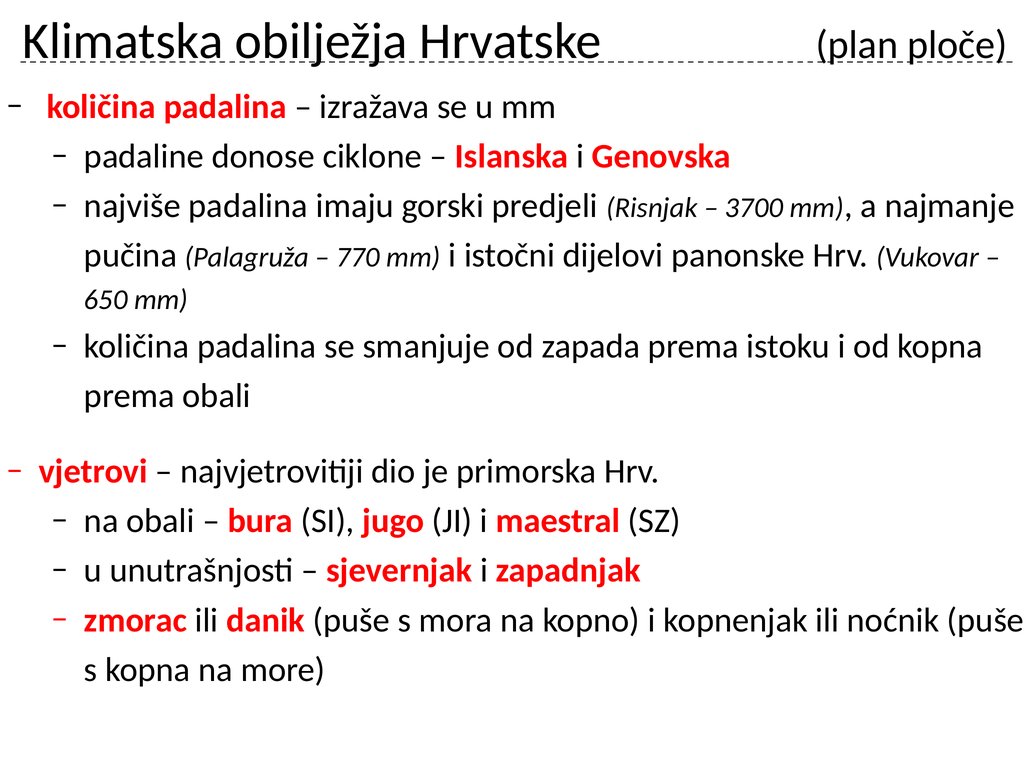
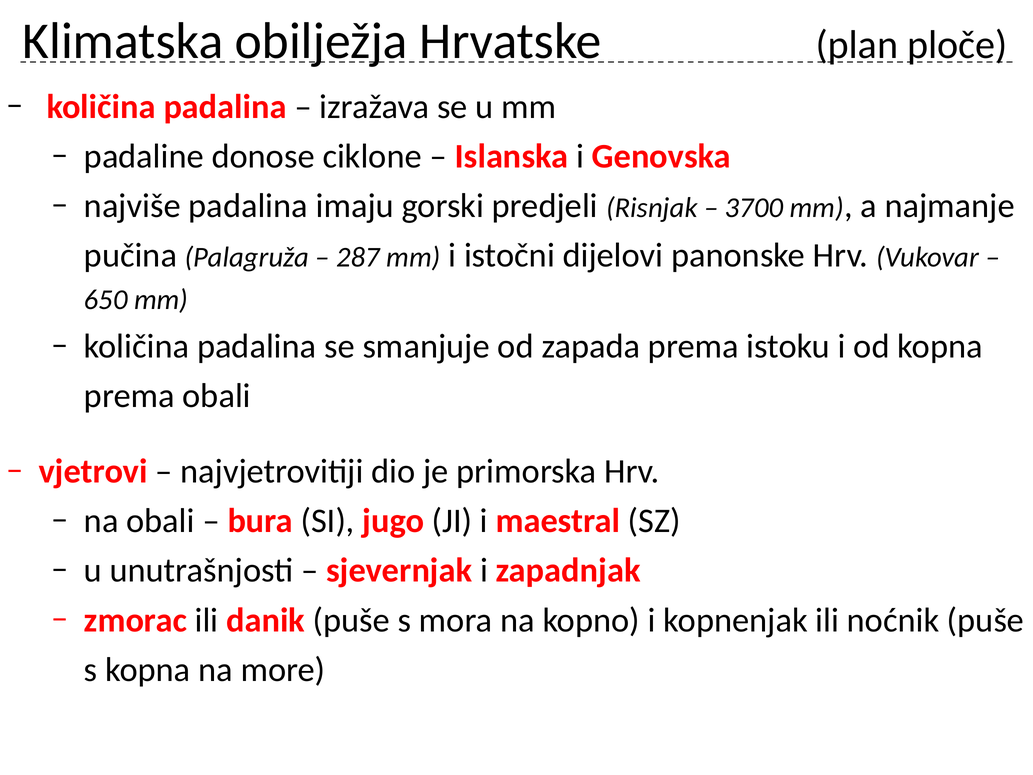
770: 770 -> 287 (358, 257)
